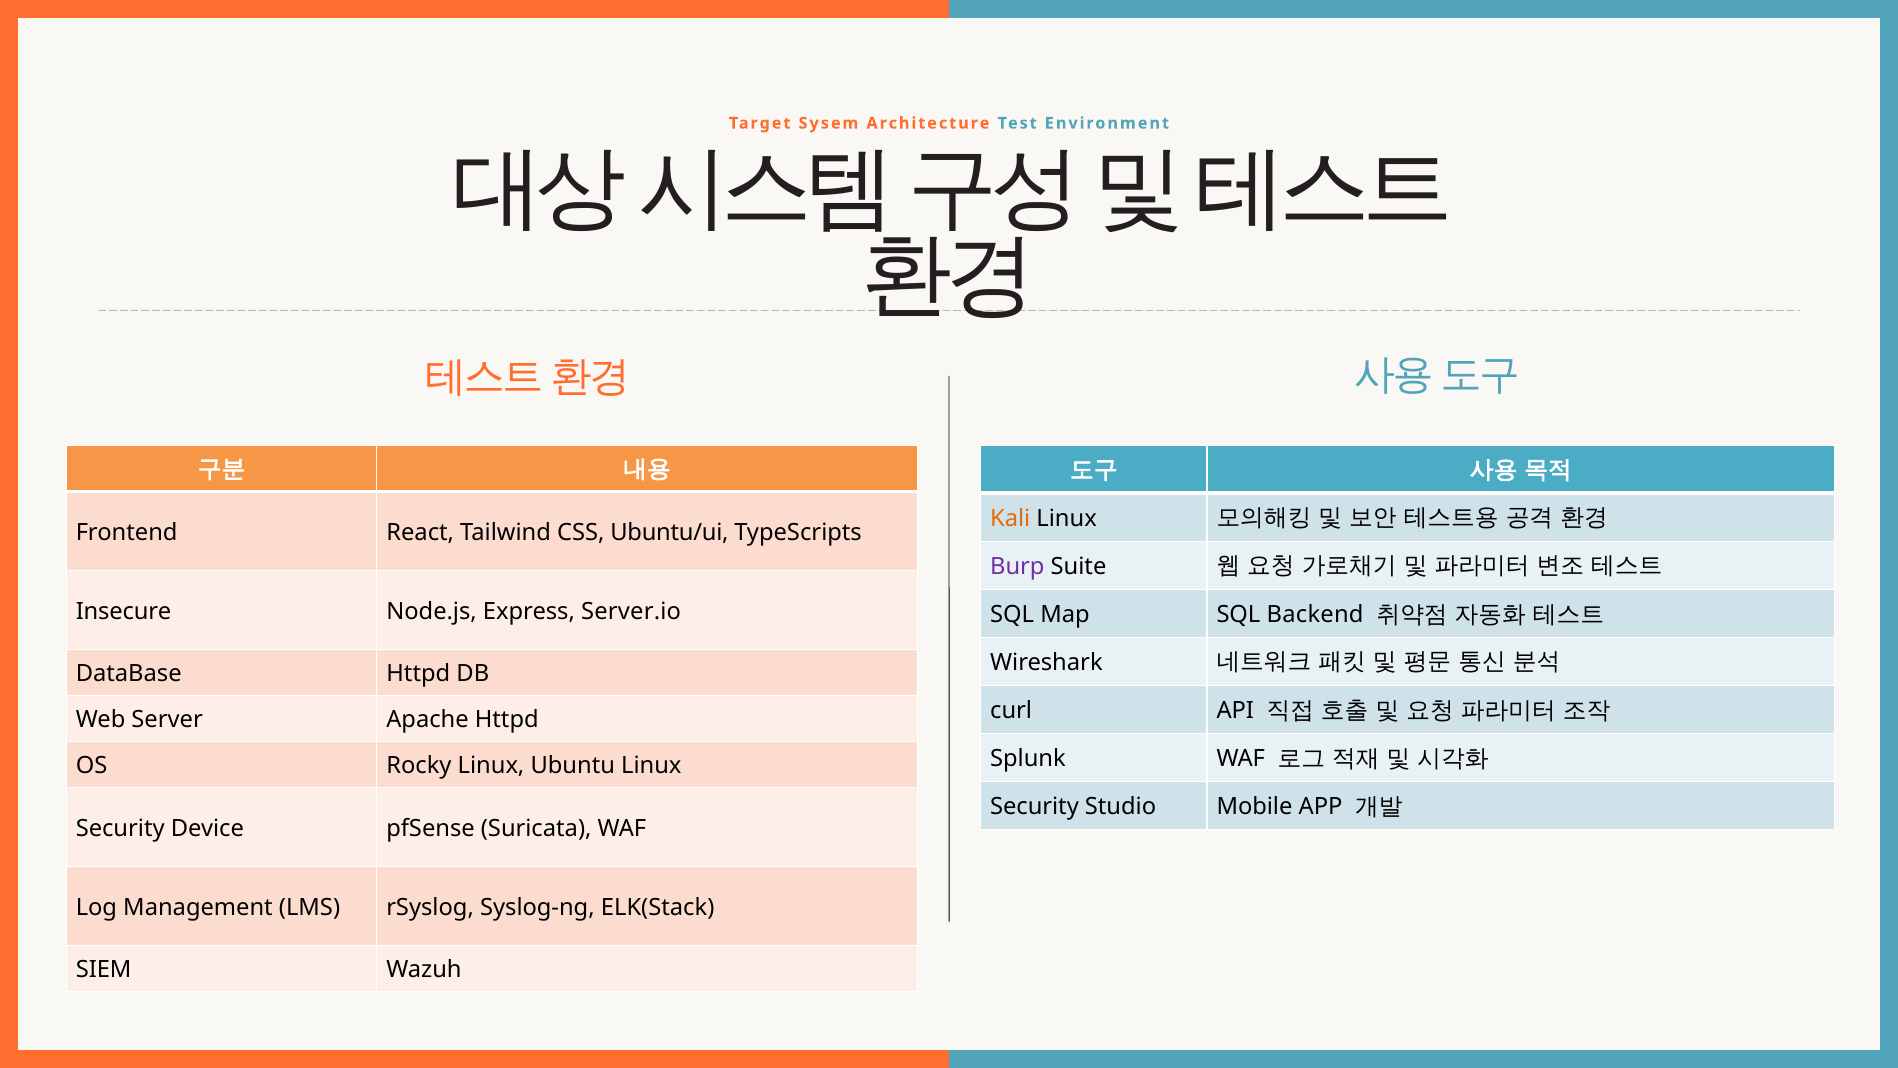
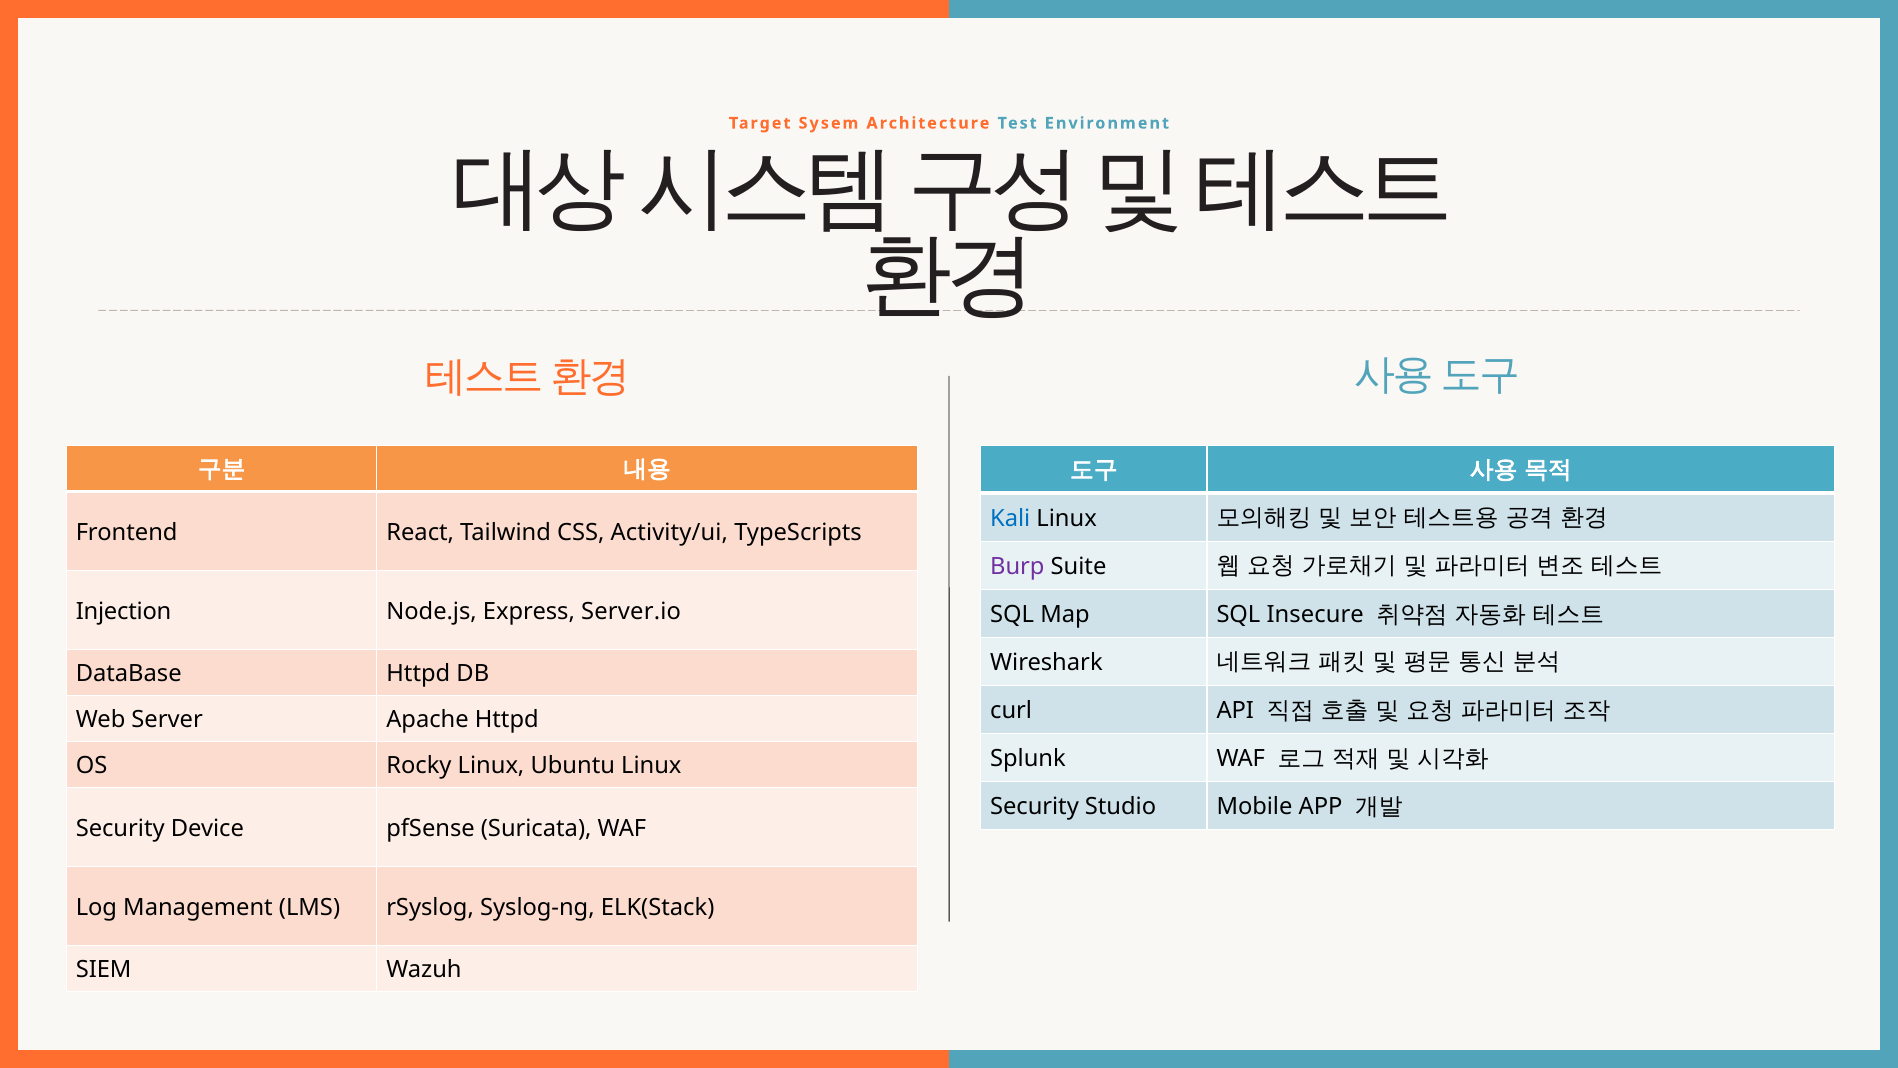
Kali colour: orange -> blue (1010, 518)
Ubuntu/ui: Ubuntu/ui -> Activity/ui (669, 532)
Insecure: Insecure -> Injection (124, 611)
Backend: Backend -> Insecure (1315, 614)
